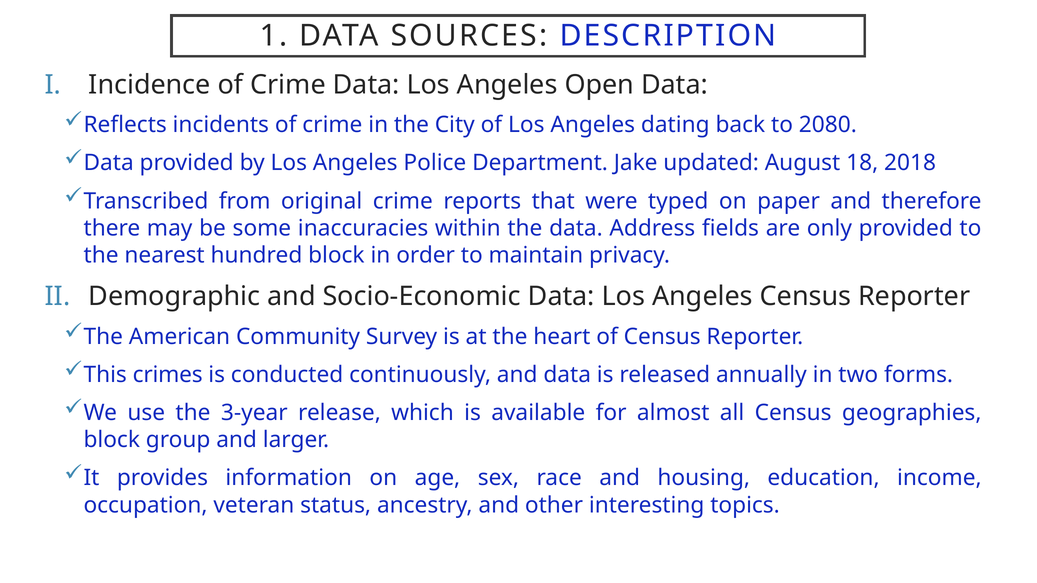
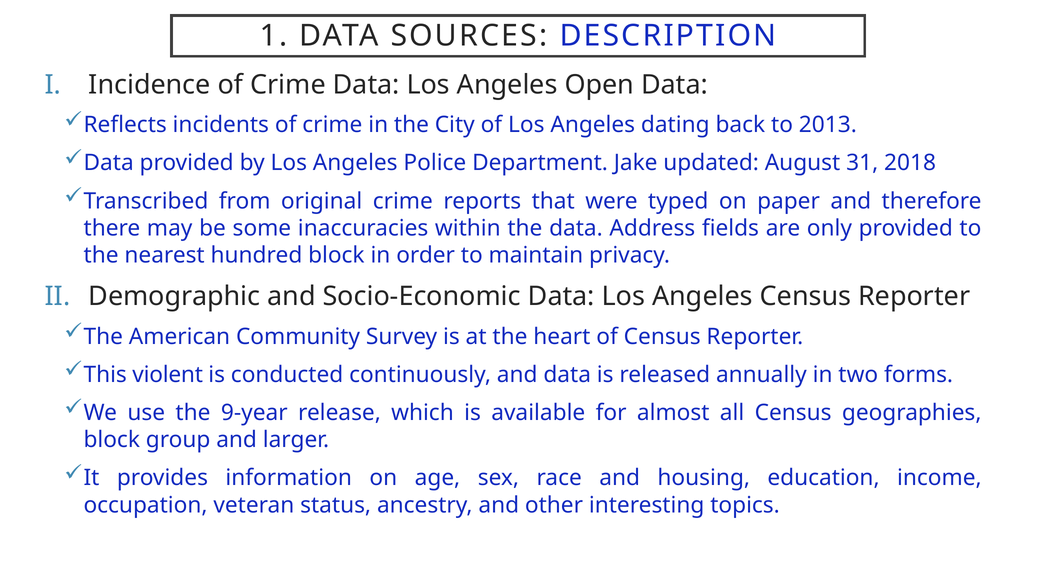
2080: 2080 -> 2013 (828, 125)
18: 18 -> 31 (862, 163)
crimes: crimes -> violent (168, 375)
3-year: 3-year -> 9-year (254, 413)
